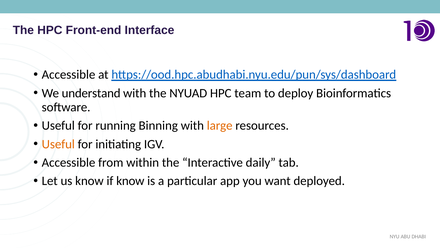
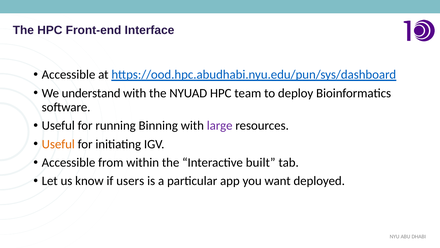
large colour: orange -> purple (220, 125)
daily: daily -> built (261, 162)
if know: know -> users (130, 181)
